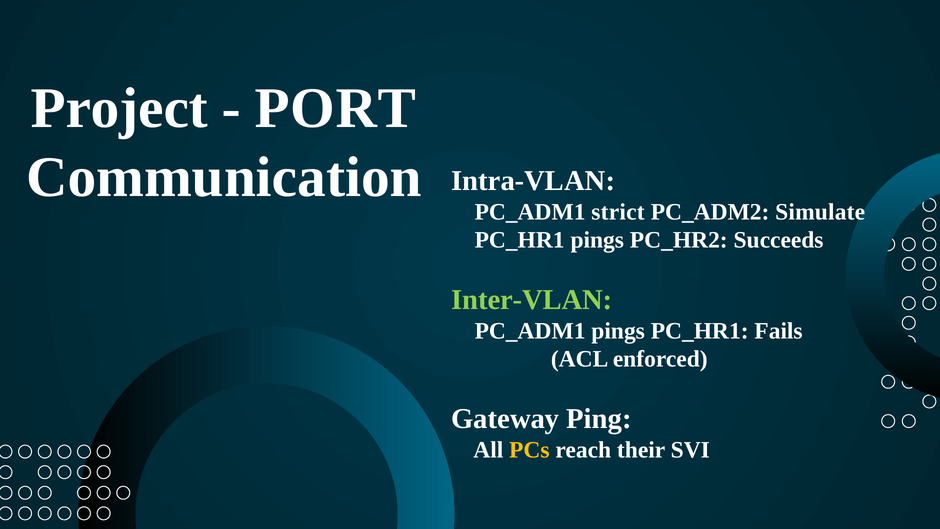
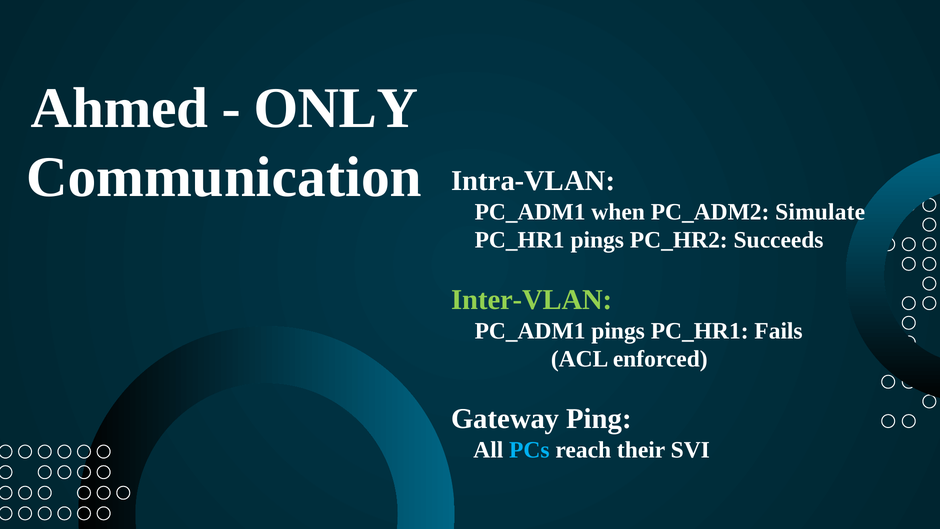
Project: Project -> Ahmed (119, 108)
PORT: PORT -> ONLY (336, 108)
strict: strict -> when (618, 212)
PCs colour: yellow -> light blue (529, 450)
